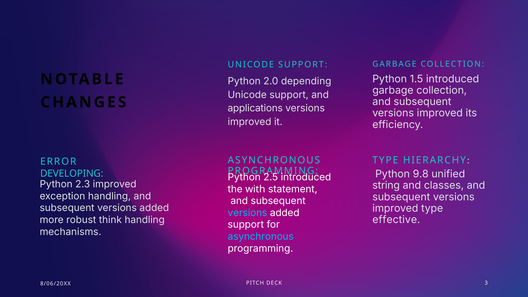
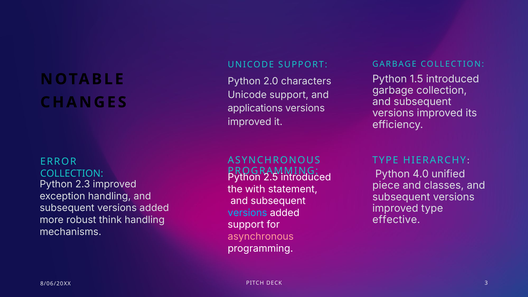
depending: depending -> characters (306, 81)
9.8: 9.8 -> 4.0 (421, 174)
DEVELOPING: DEVELOPING -> COLLECTION (72, 173)
string: string -> piece (386, 185)
asynchronous colour: light blue -> pink (261, 237)
